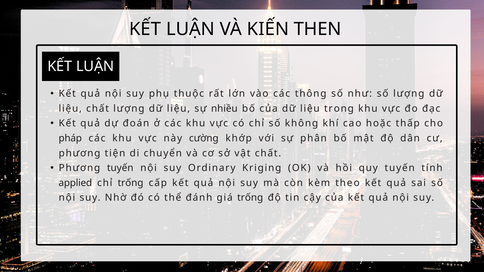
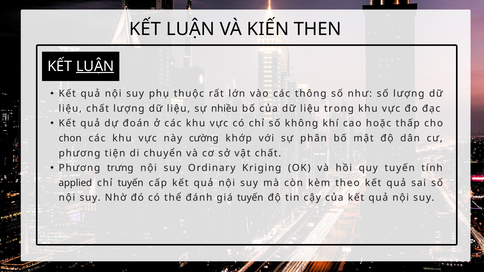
LUẬN underline: none -> present (95, 66)
pháp: pháp -> chọn (70, 138)
Phương tuyến: tuyến -> trưng (120, 168)
chỉ trống: trống -> tuyến (131, 183)
giá trống: trống -> tuyến (250, 198)
